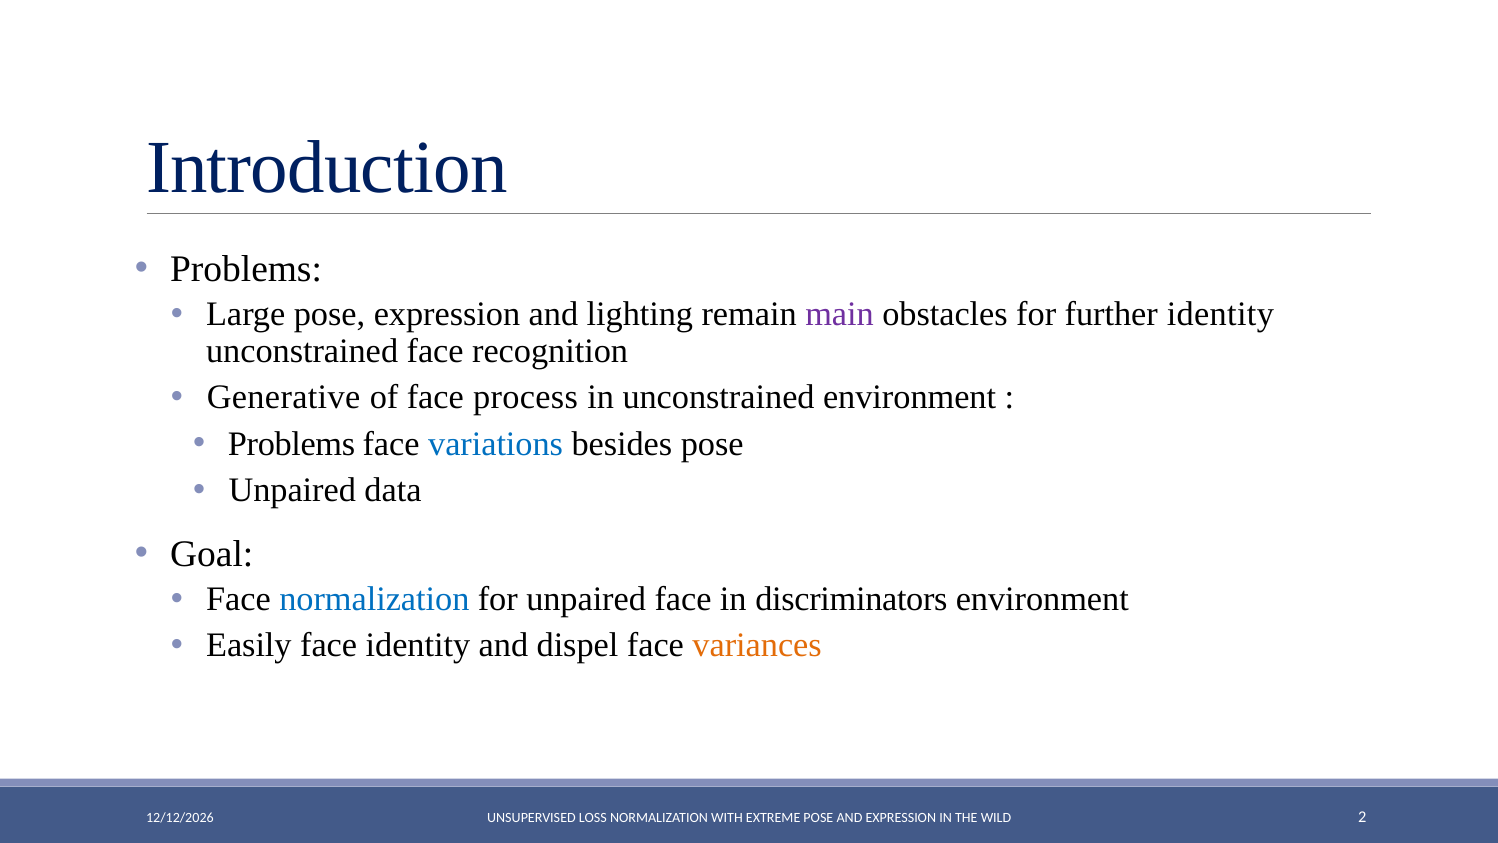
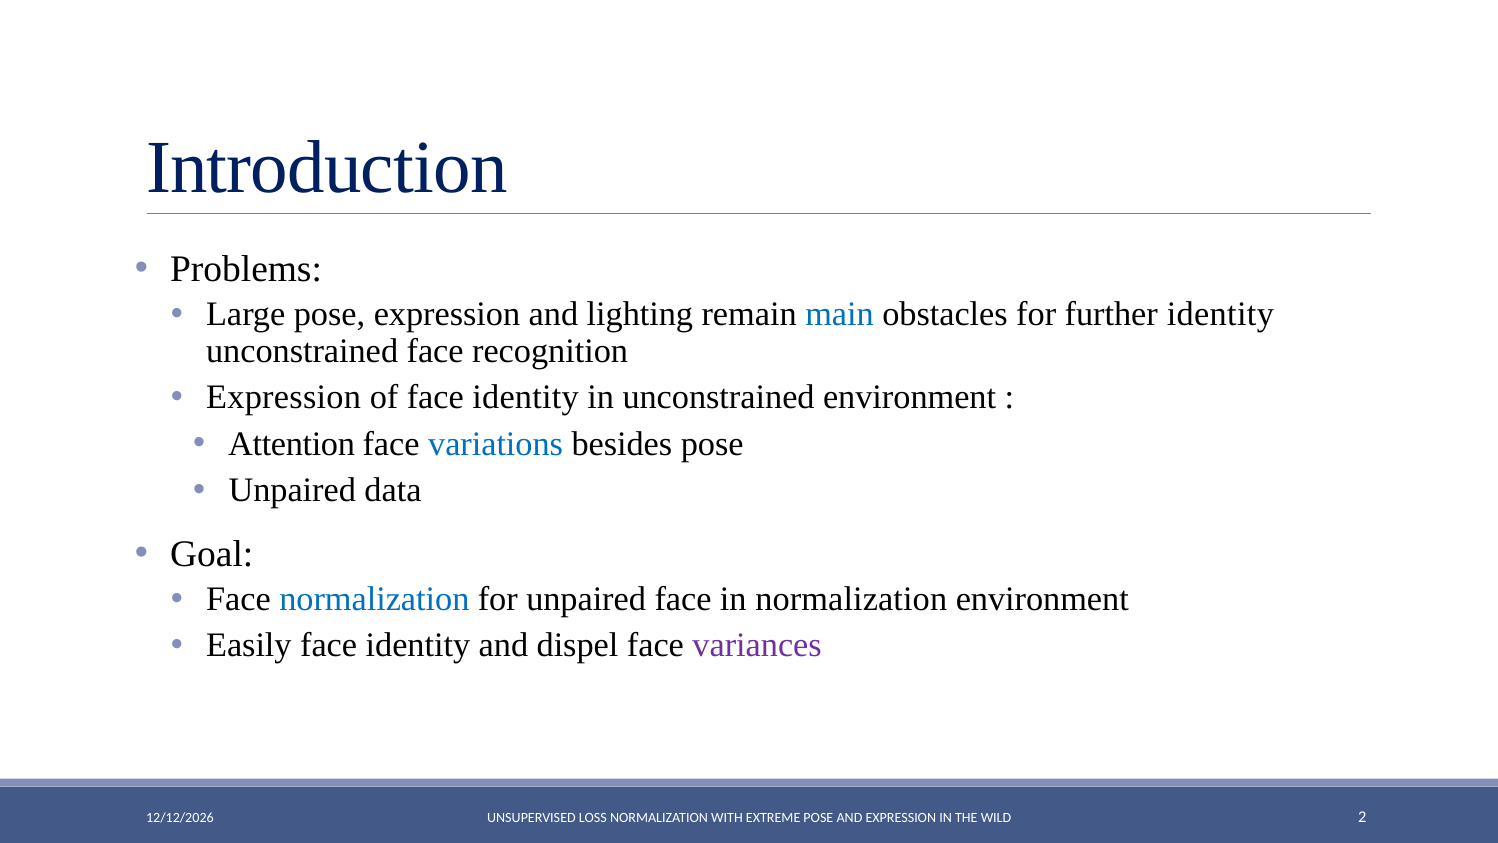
main colour: purple -> blue (839, 314)
Generative: Generative -> Expression (284, 397)
of face process: process -> identity (526, 397)
Problems: Problems -> Attention (292, 444)
in discriminators: discriminators -> normalization (851, 599)
variances colour: orange -> purple (757, 645)
